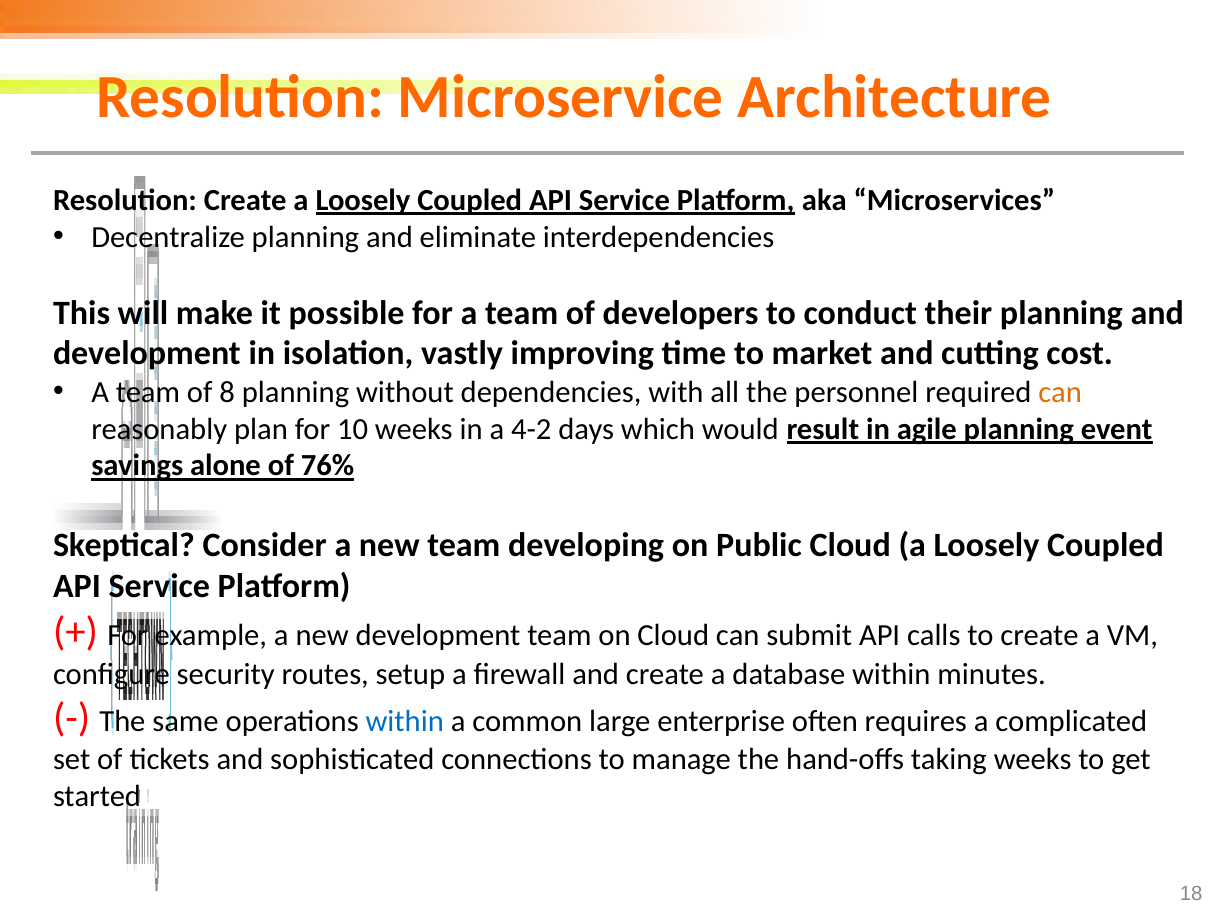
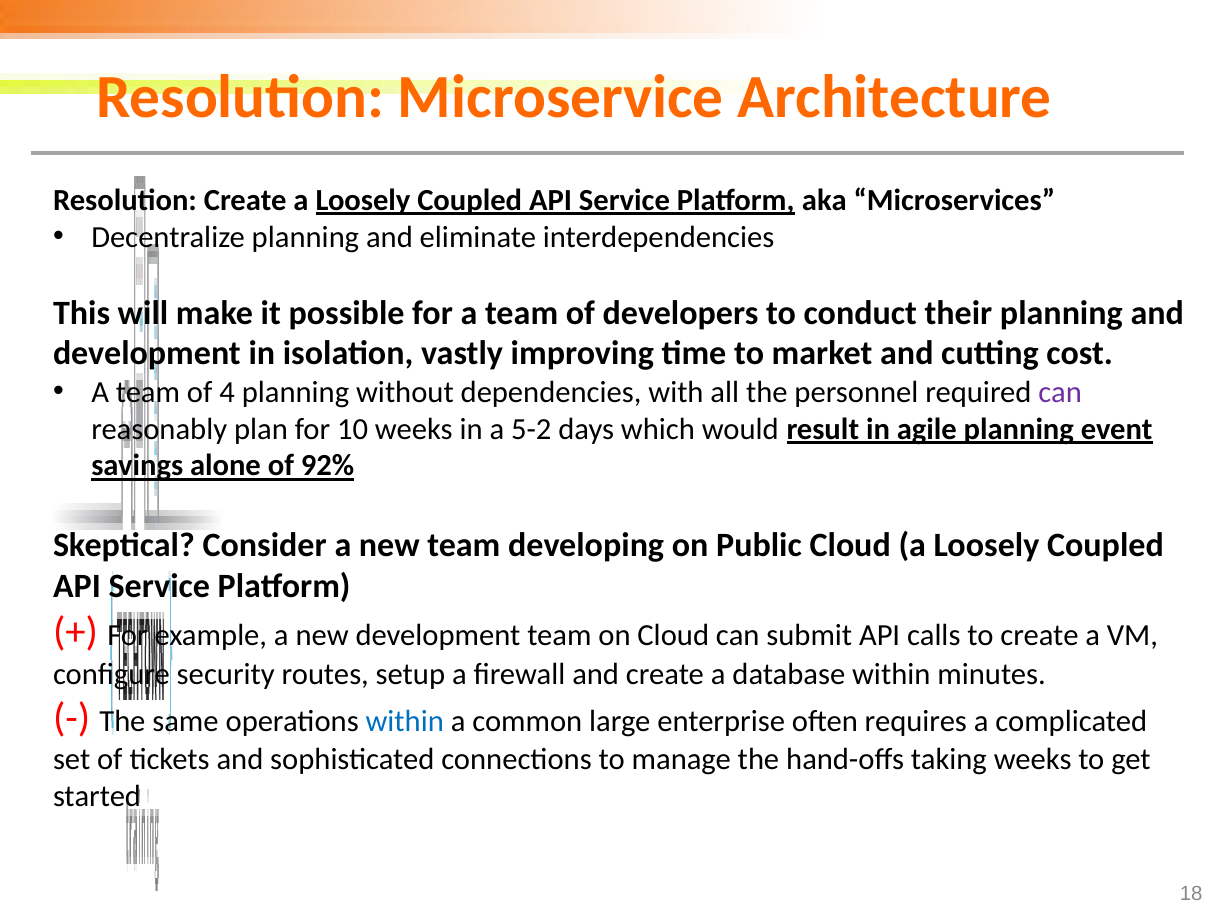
8: 8 -> 4 (227, 392)
can colour: orange -> purple (1060, 392)
4-2: 4-2 -> 5-2 (531, 429)
76%: 76% -> 92% (328, 466)
